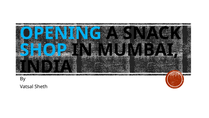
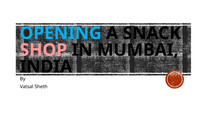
SHOP colour: light blue -> pink (43, 50)
